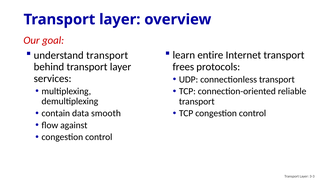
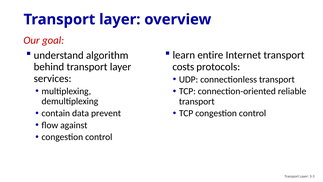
understand transport: transport -> algorithm (107, 55)
frees: frees -> costs (183, 67)
smooth: smooth -> prevent (106, 113)
